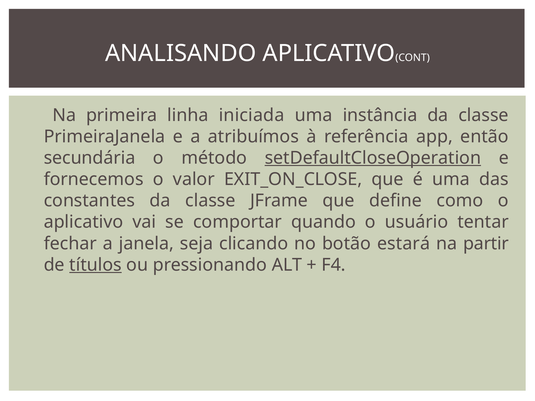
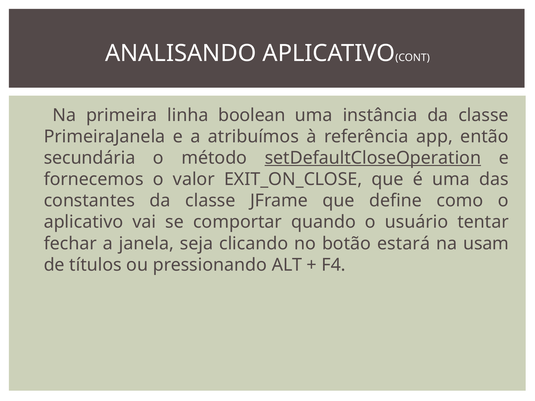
iniciada: iniciada -> boolean (252, 115)
partir: partir -> usam (486, 244)
títulos underline: present -> none (96, 265)
